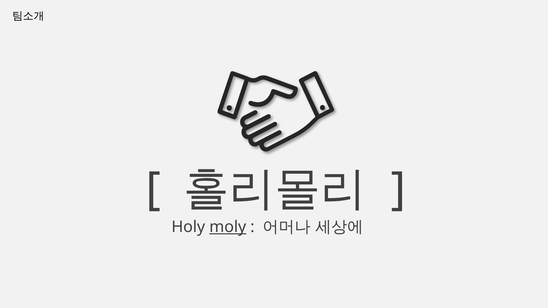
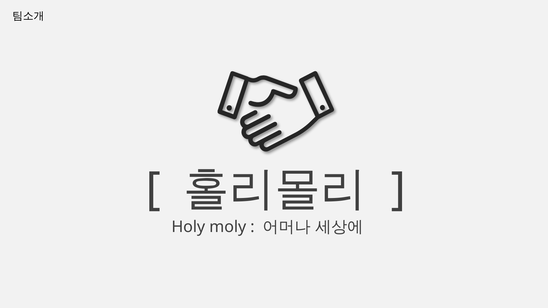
moly underline: present -> none (228, 227)
